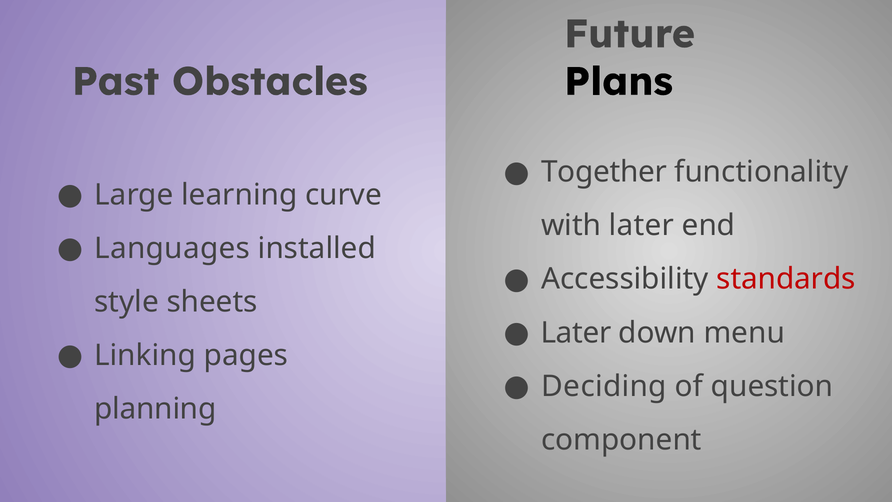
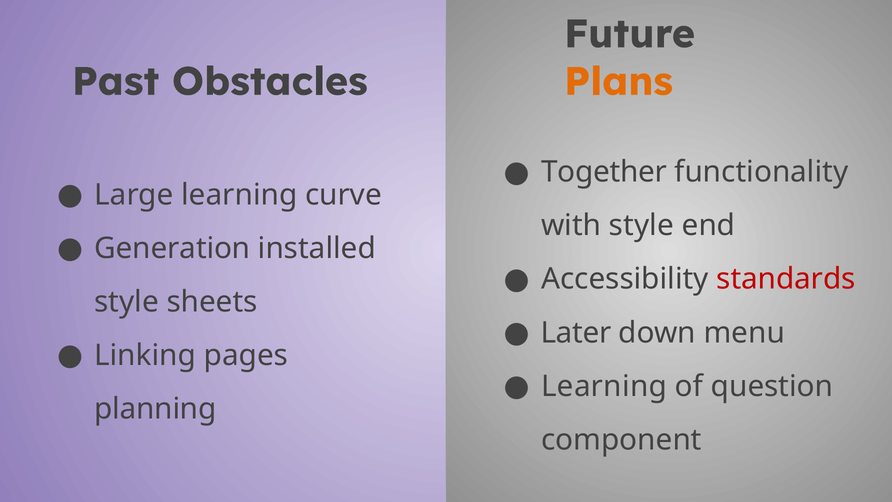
Plans colour: black -> orange (619, 82)
with later: later -> style (641, 226)
Languages: Languages -> Generation (172, 248)
Deciding: Deciding -> Learning (604, 386)
